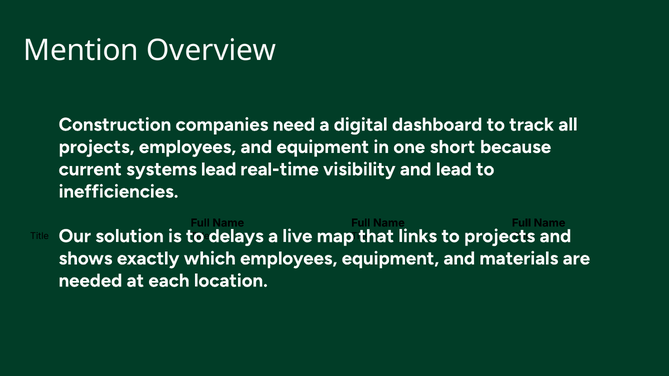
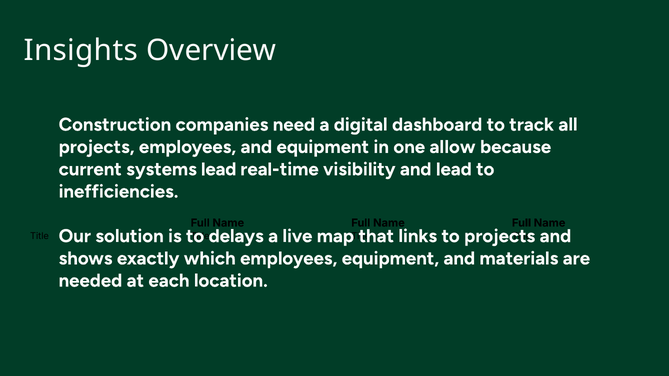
Mention: Mention -> Insights (81, 50)
short: short -> allow (452, 147)
